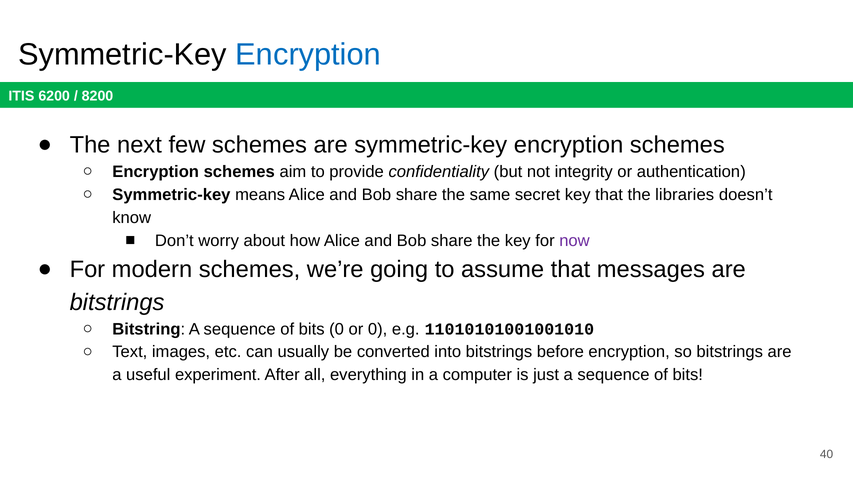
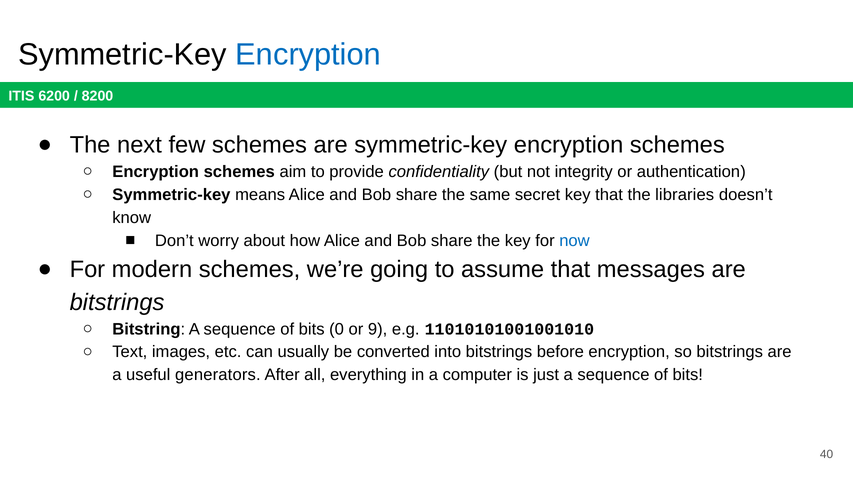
now colour: purple -> blue (574, 241)
or 0: 0 -> 9 (378, 329)
experiment: experiment -> generators (218, 375)
